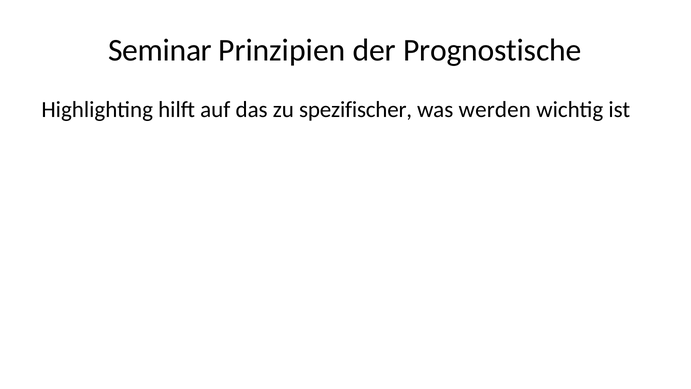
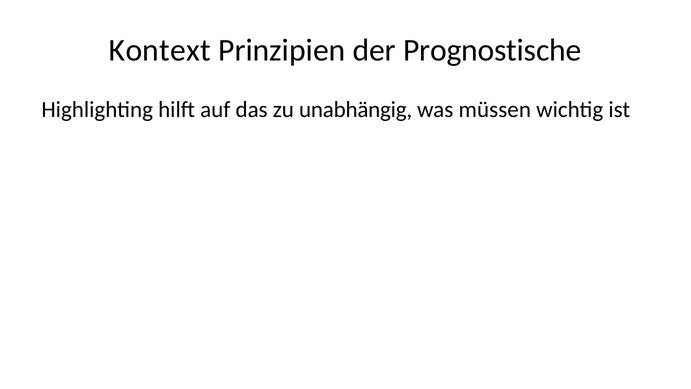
Seminar: Seminar -> Kontext (160, 50)
spezifischer: spezifischer -> unabhängig (356, 110)
werden: werden -> müssen (495, 110)
